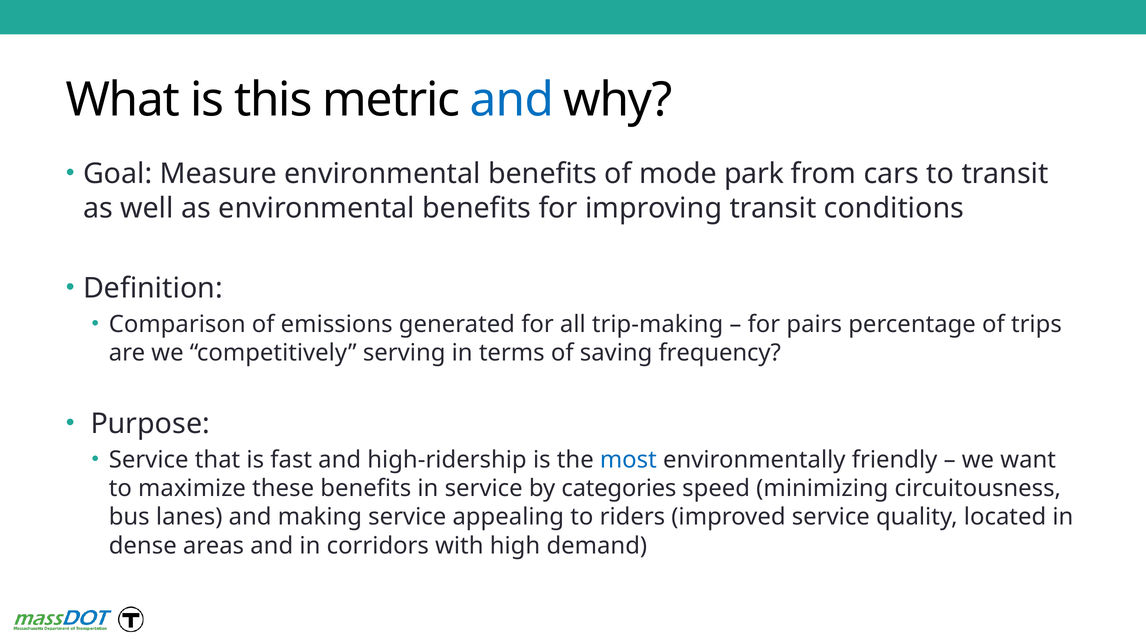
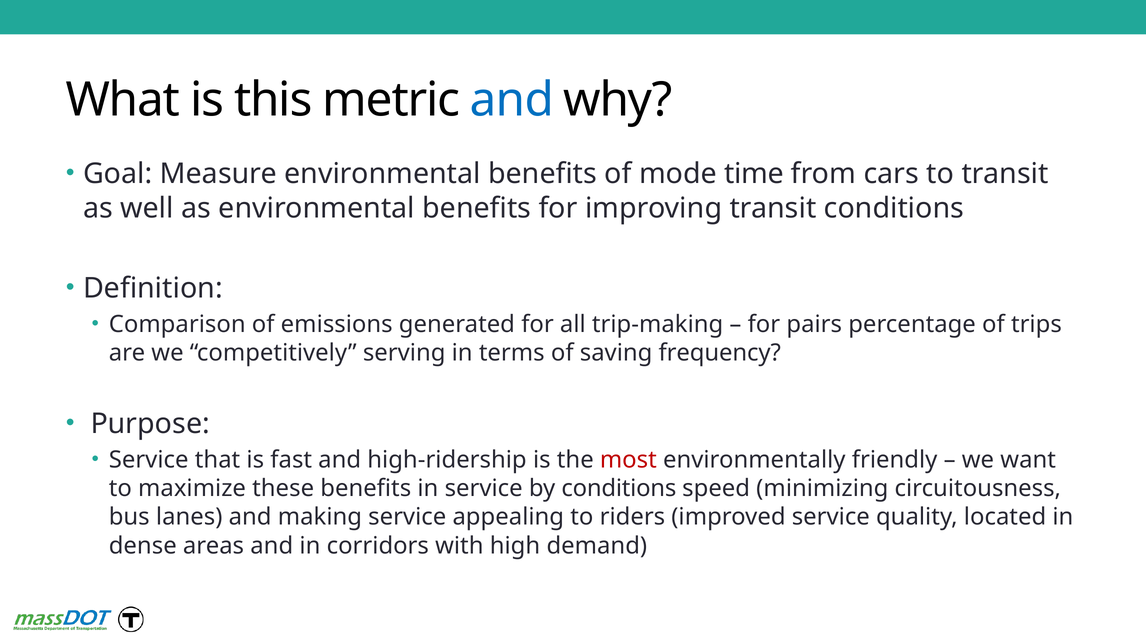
park: park -> time (754, 174)
most colour: blue -> red (628, 460)
by categories: categories -> conditions (619, 489)
